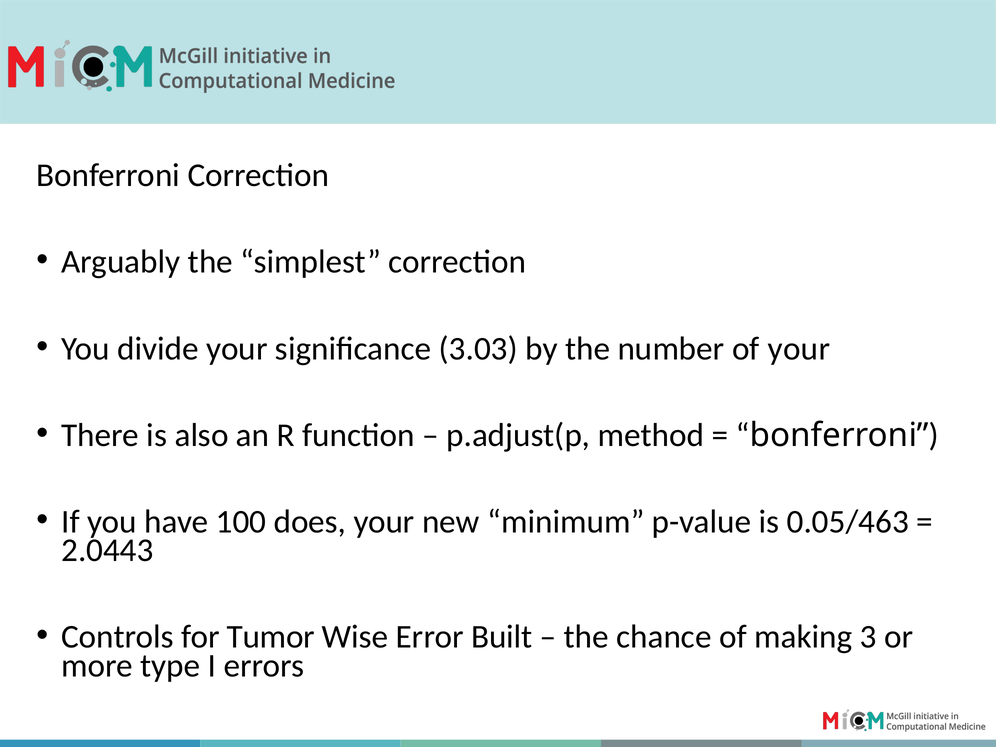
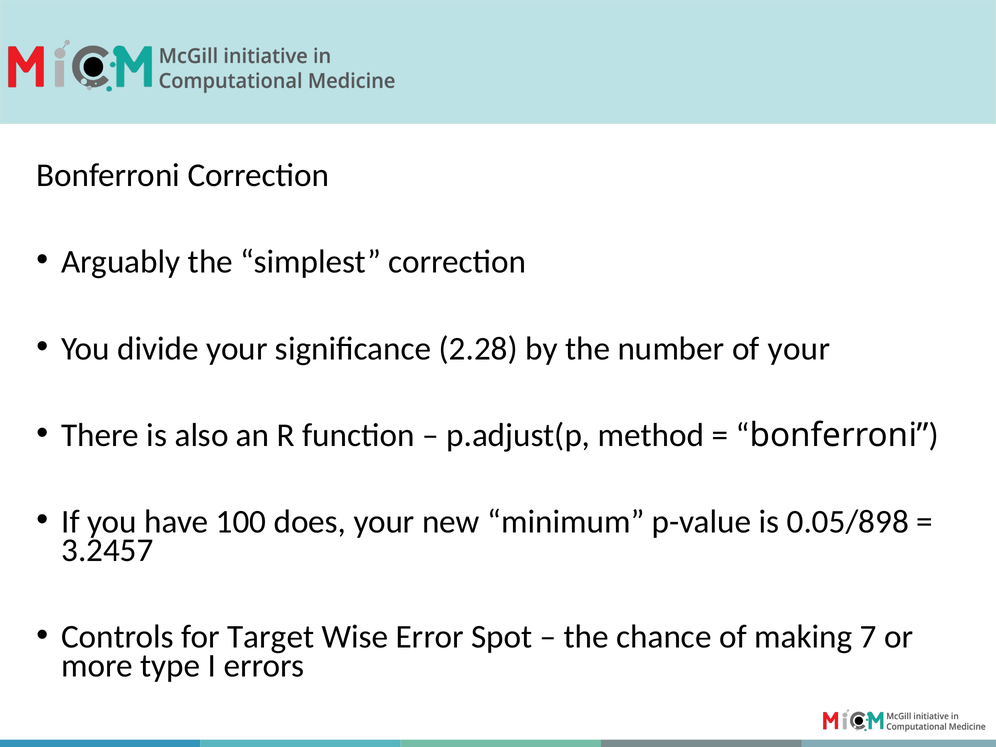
3.03: 3.03 -> 2.28 (478, 349)
0.05/463: 0.05/463 -> 0.05/898 (848, 522)
2.0443: 2.0443 -> 3.2457 (107, 550)
Tumor: Tumor -> Target (271, 637)
Built: Built -> Spot (502, 637)
3: 3 -> 7 (868, 637)
